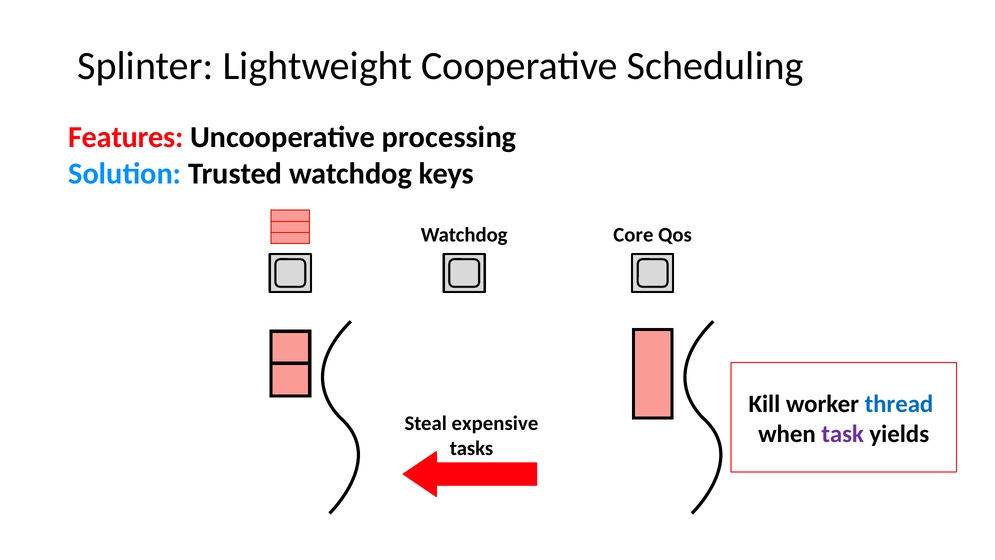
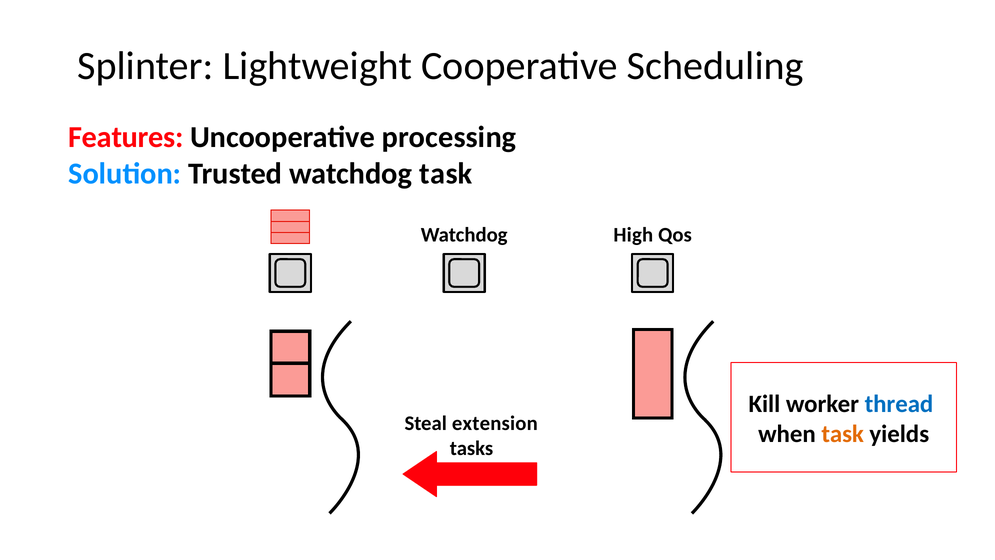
watchdog keys: keys -> task (446, 174)
Core: Core -> High (633, 235)
expensive: expensive -> extension (495, 423)
task colour: purple -> orange (843, 434)
